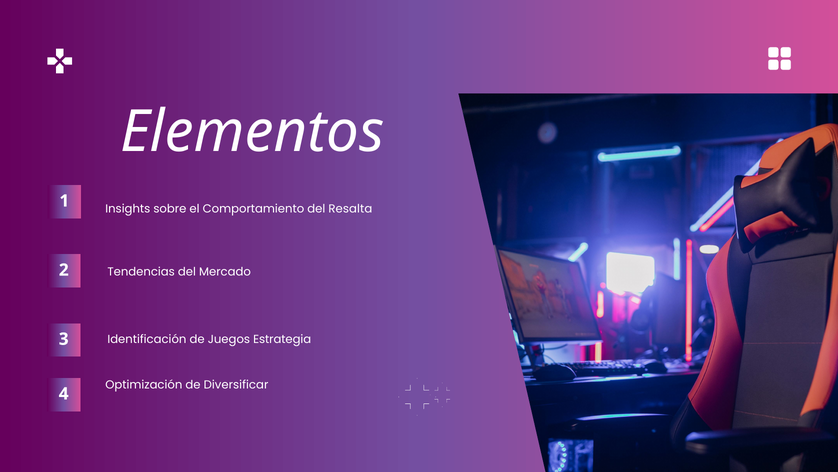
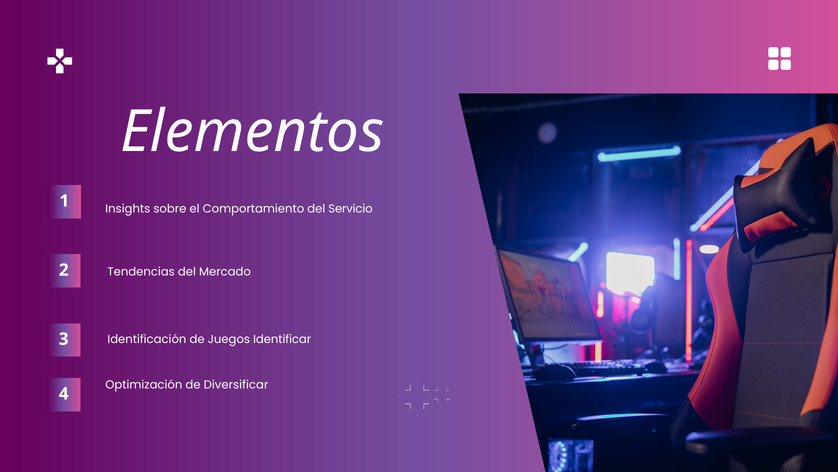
Resalta: Resalta -> Servicio (350, 209)
Estrategia: Estrategia -> Identificar (282, 339)
